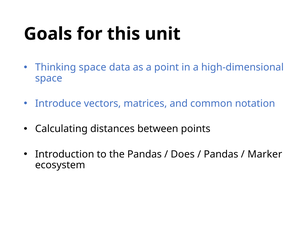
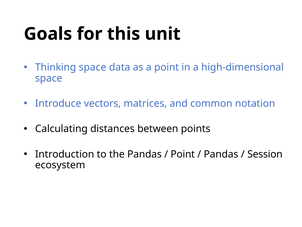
Does: Does -> Point (183, 154)
Marker: Marker -> Session (265, 154)
